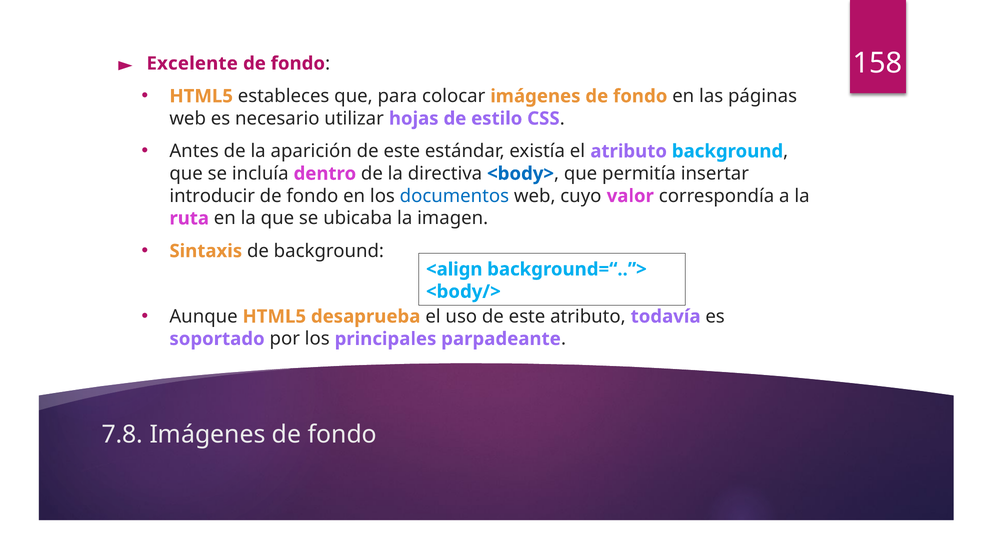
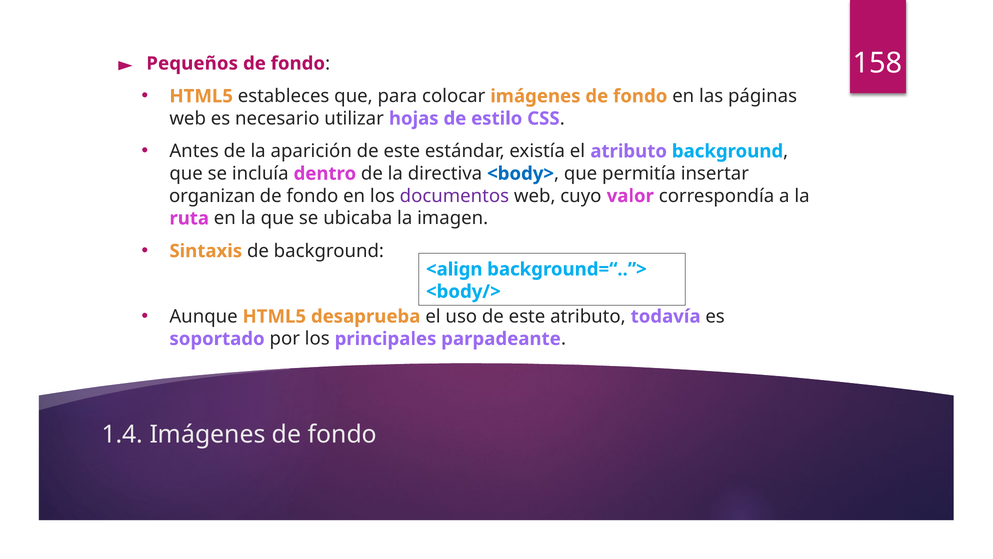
Excelente: Excelente -> Pequeños (192, 63)
introducir: introducir -> organizan (212, 196)
documentos colour: blue -> purple (454, 196)
7.8: 7.8 -> 1.4 (122, 434)
